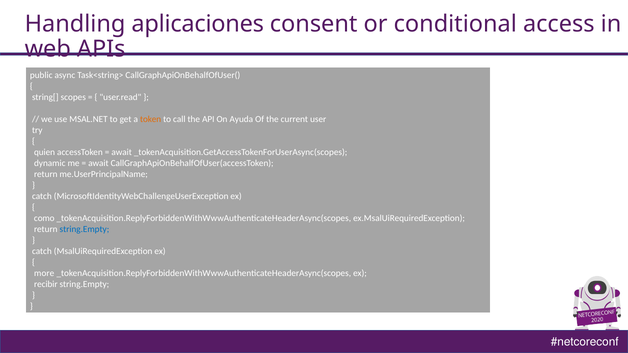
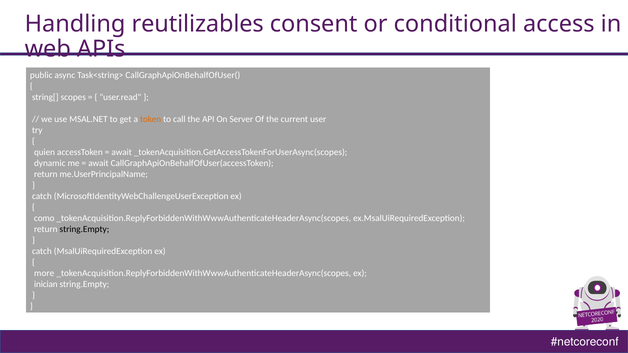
aplicaciones: aplicaciones -> reutilizables (198, 24)
Ayuda: Ayuda -> Server (241, 119)
string.Empty colour: blue -> black (84, 229)
recibir: recibir -> inician (46, 284)
